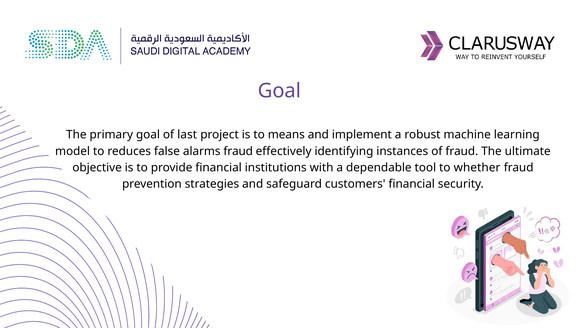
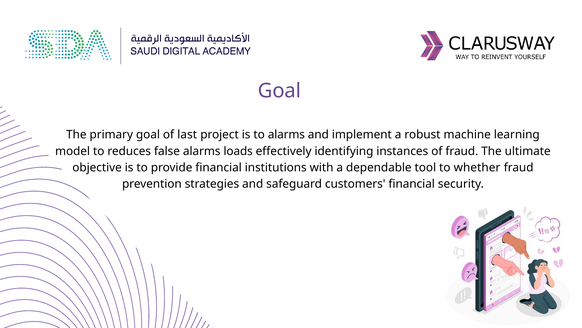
to means: means -> alarms (286, 134)
alarms fraud: fraud -> loads (238, 151)
